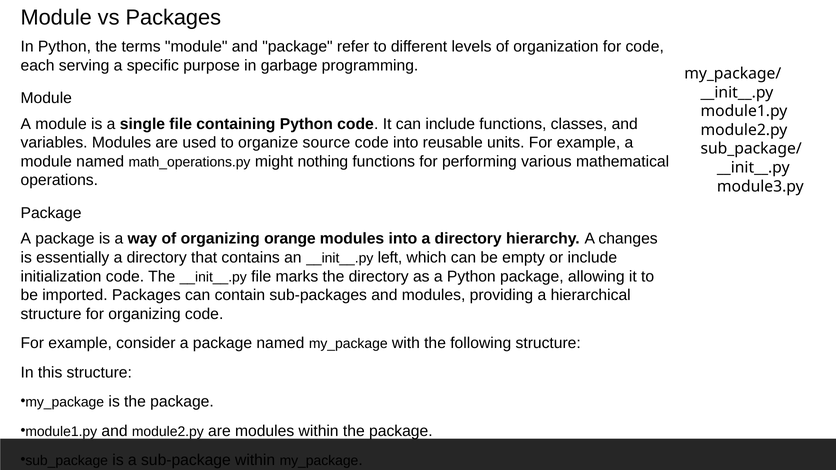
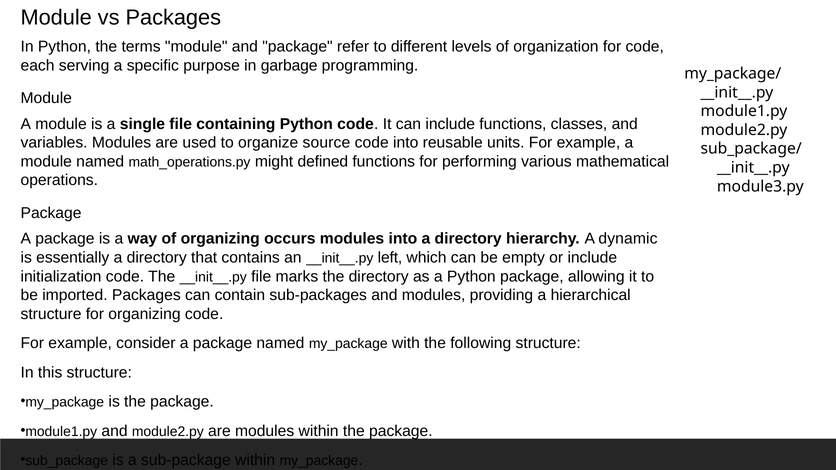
nothing: nothing -> defined (323, 162)
orange: orange -> occurs (290, 239)
changes: changes -> dynamic (628, 239)
